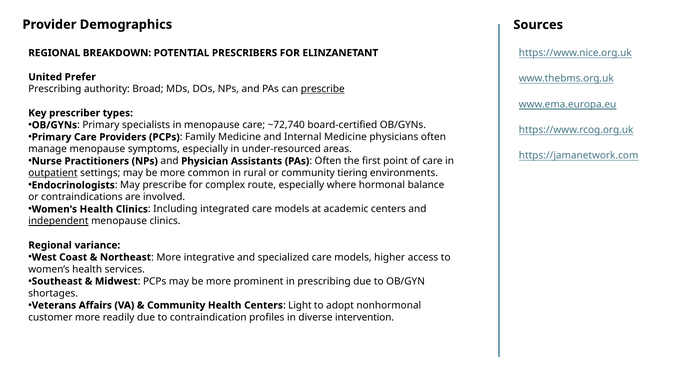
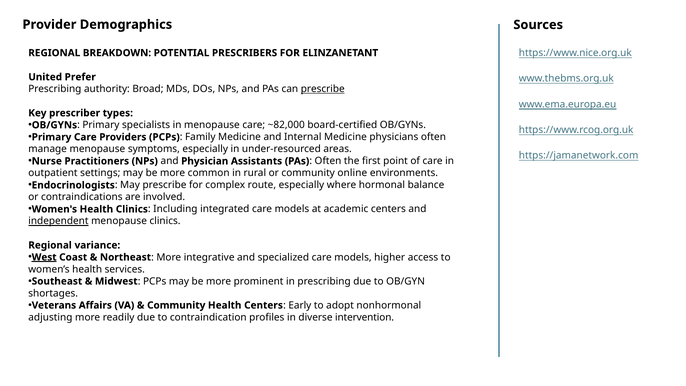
~72,740: ~72,740 -> ~82,000 (286, 125)
outpatient underline: present -> none (53, 173)
tiering: tiering -> online (352, 173)
West underline: none -> present (44, 257)
Light: Light -> Early (300, 305)
customer: customer -> adjusting (50, 317)
